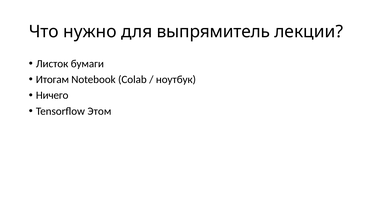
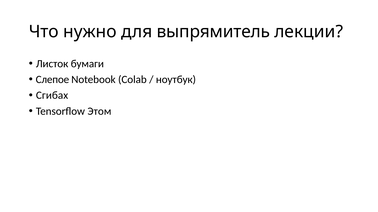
Итогам: Итогам -> Слепое (52, 80)
Ничего: Ничего -> Сгибах (52, 96)
